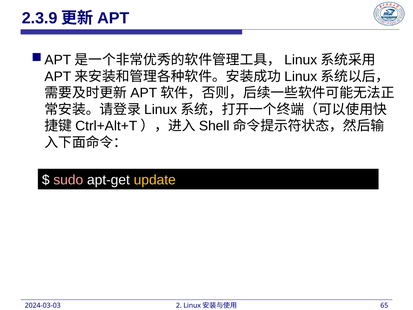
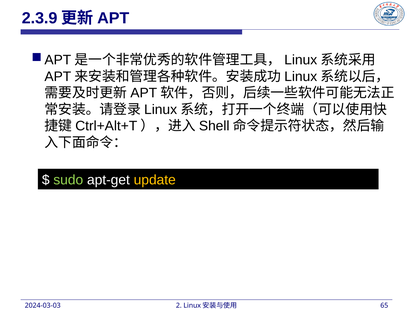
sudo colour: pink -> light green (68, 180)
